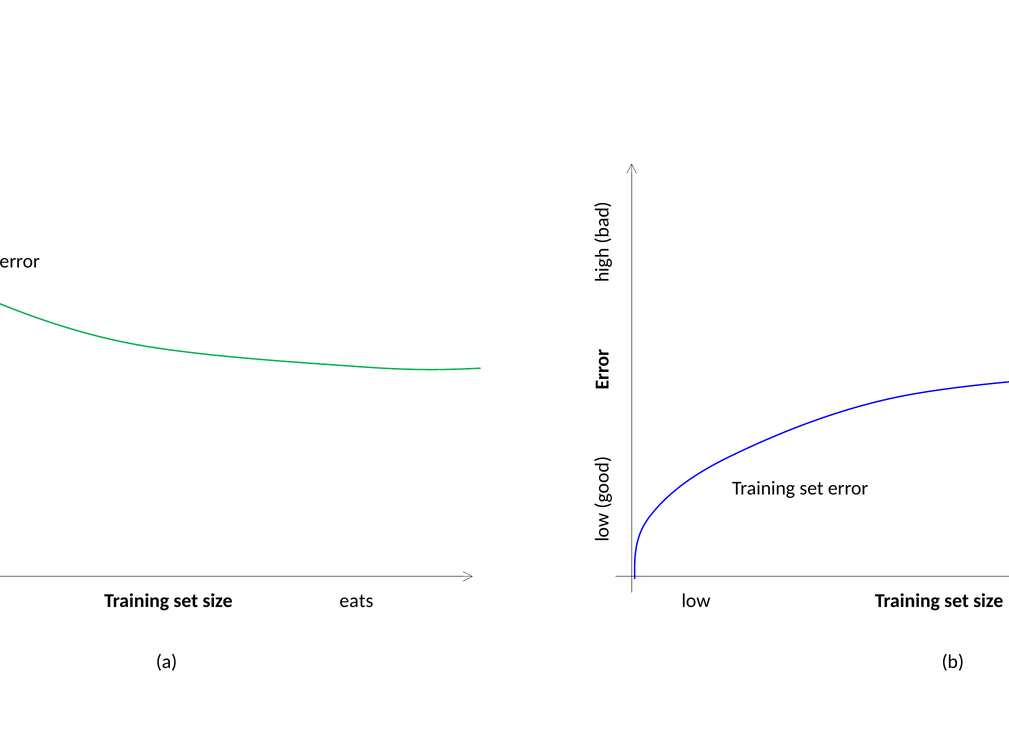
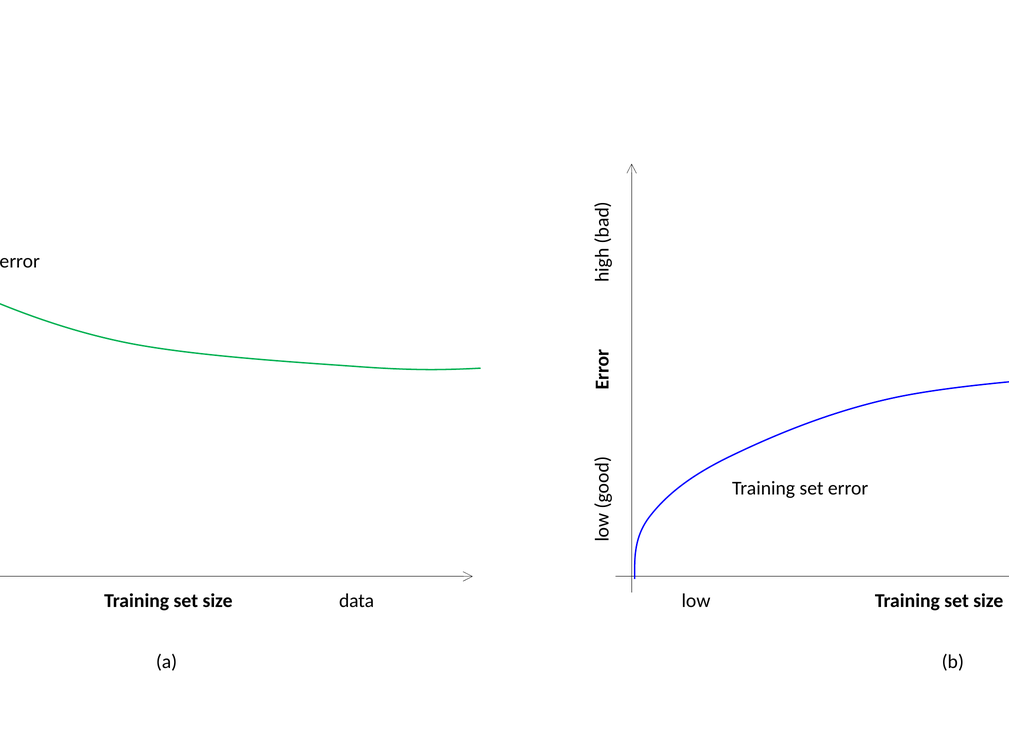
eats: eats -> data (357, 601)
